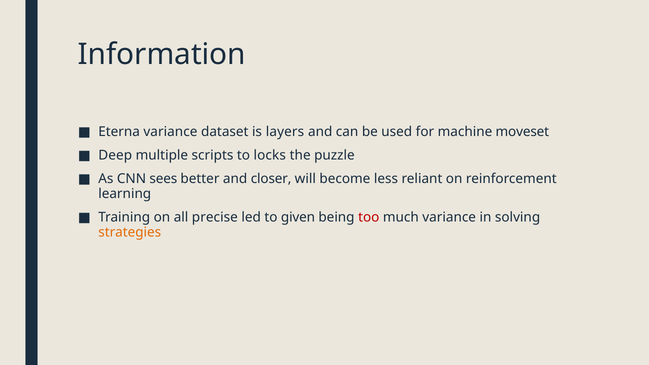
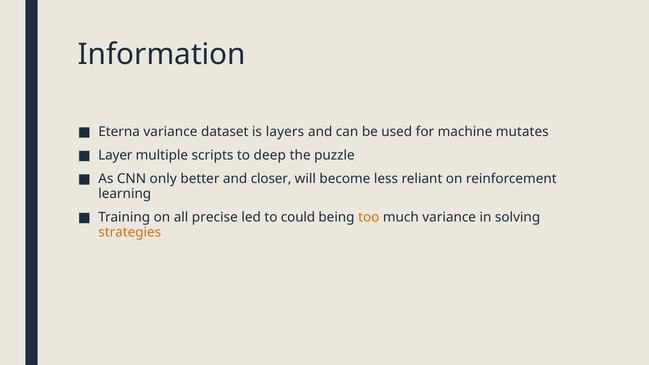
moveset: moveset -> mutates (522, 132)
Deep: Deep -> Layer (115, 155)
locks: locks -> deep (270, 155)
sees: sees -> only (163, 179)
given: given -> could (298, 217)
too colour: red -> orange (369, 217)
